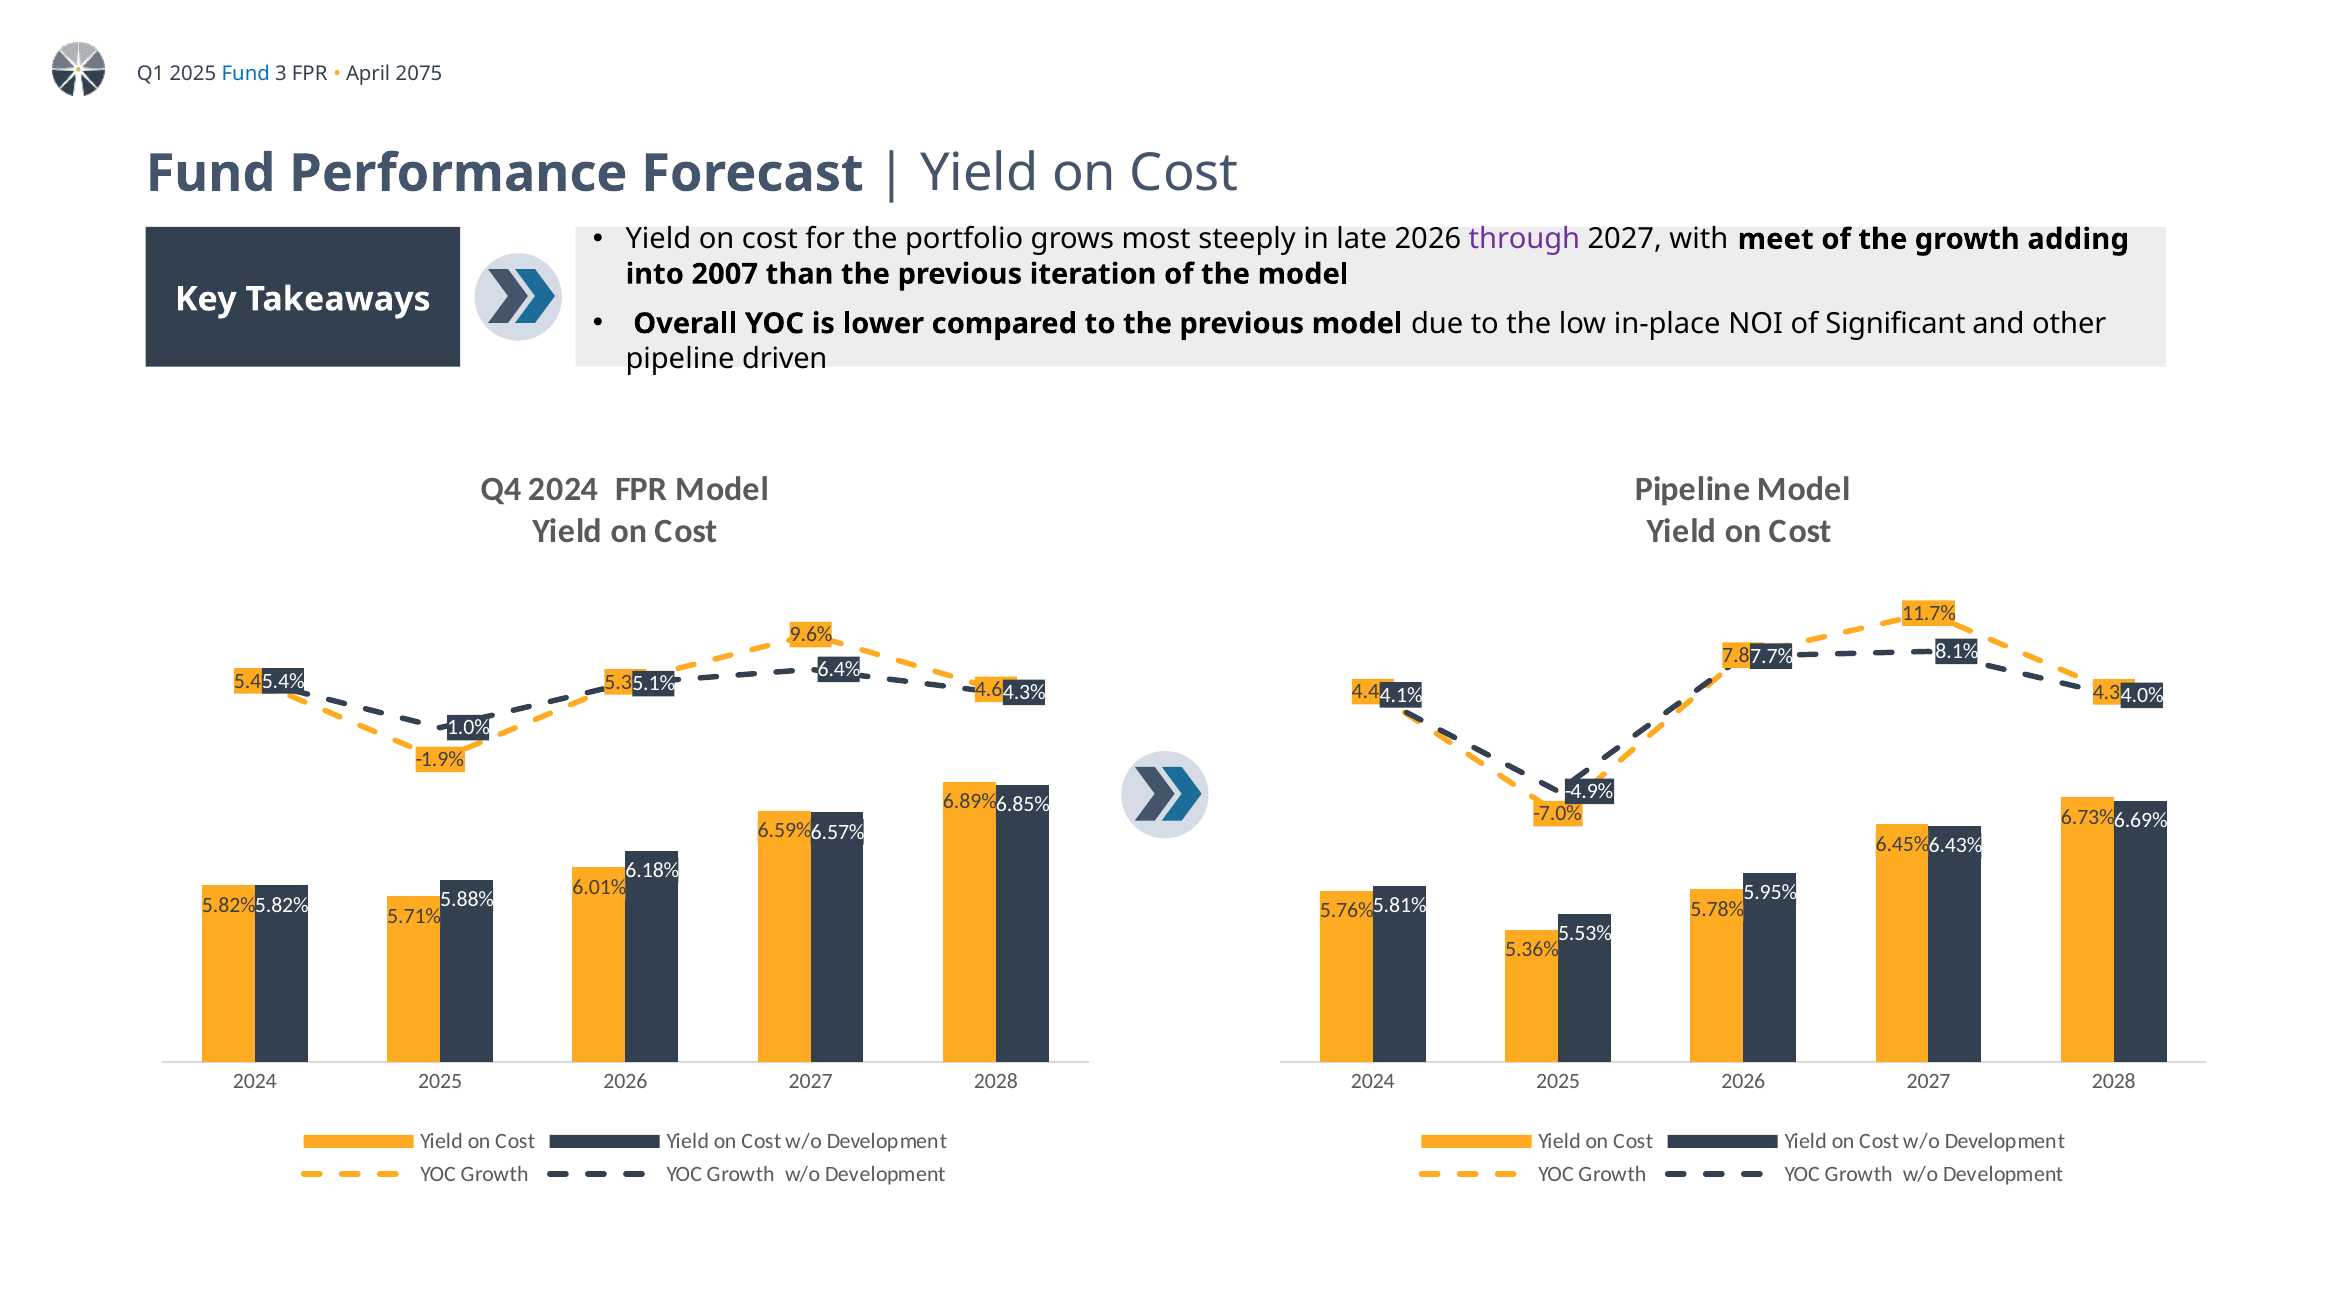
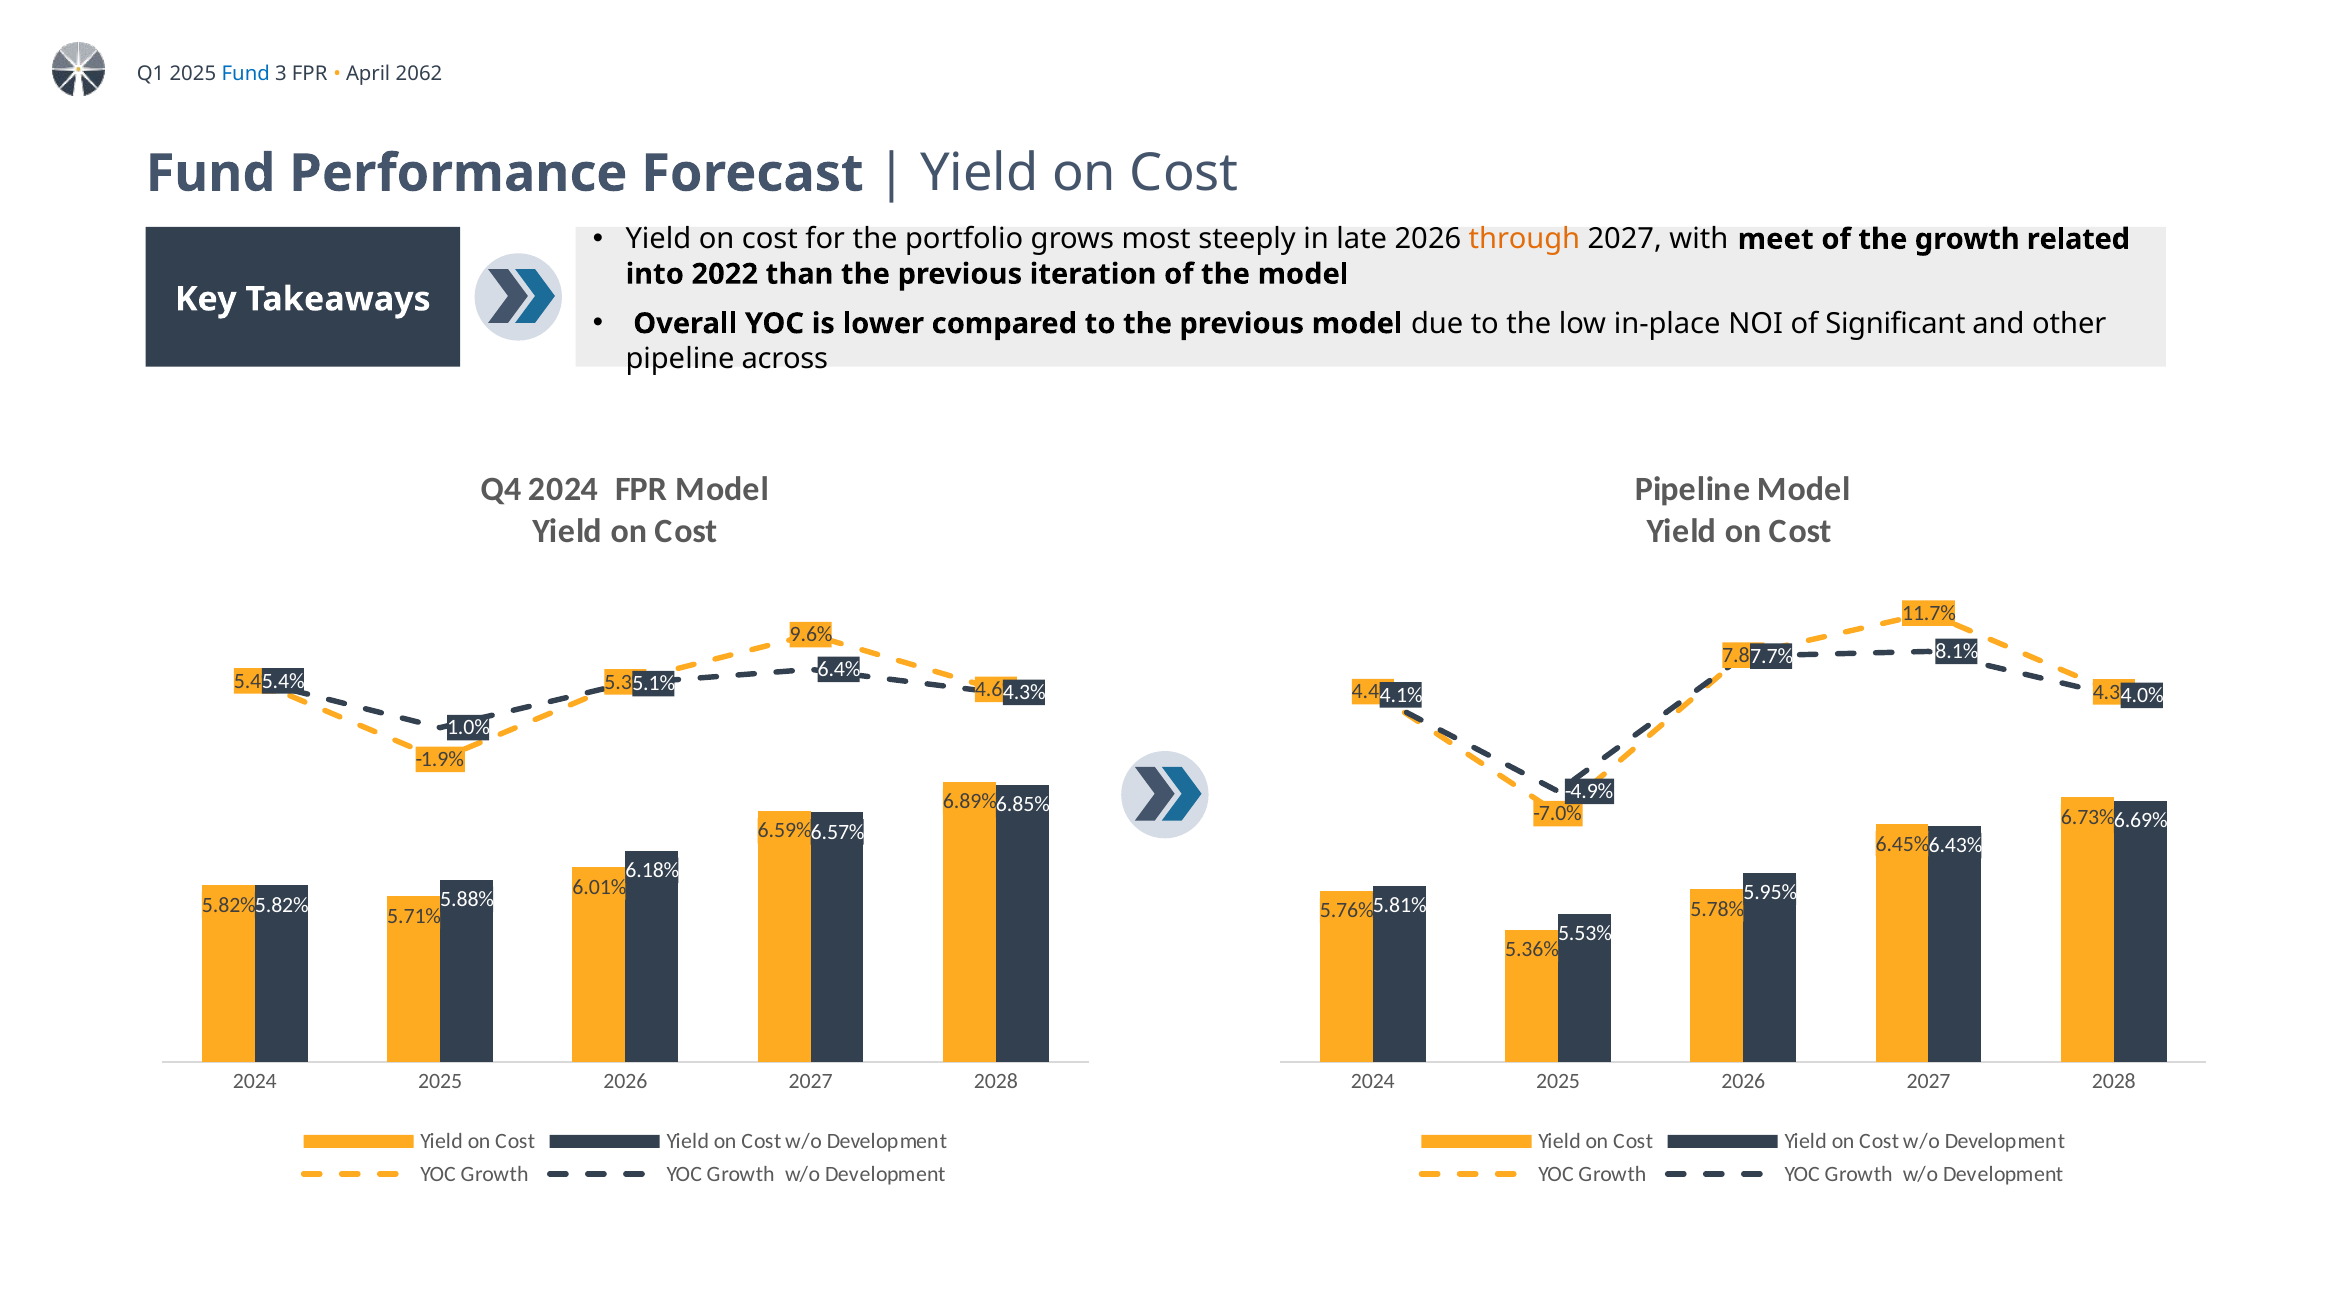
2075: 2075 -> 2062 (419, 74)
through colour: purple -> orange (1524, 239)
adding: adding -> related (2078, 239)
2007: 2007 -> 2022 (725, 274)
driven: driven -> across (785, 359)
